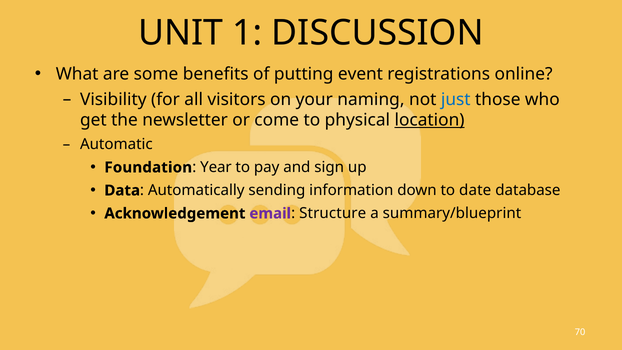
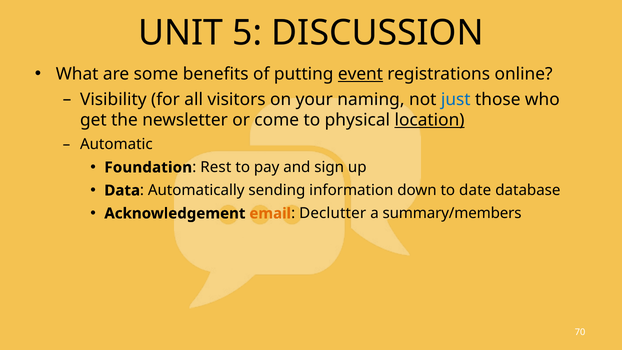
1: 1 -> 5 (247, 33)
event underline: none -> present (360, 74)
Year: Year -> Rest (216, 167)
email colour: purple -> orange (270, 213)
Structure: Structure -> Declutter (333, 213)
summary/blueprint: summary/blueprint -> summary/members (452, 213)
